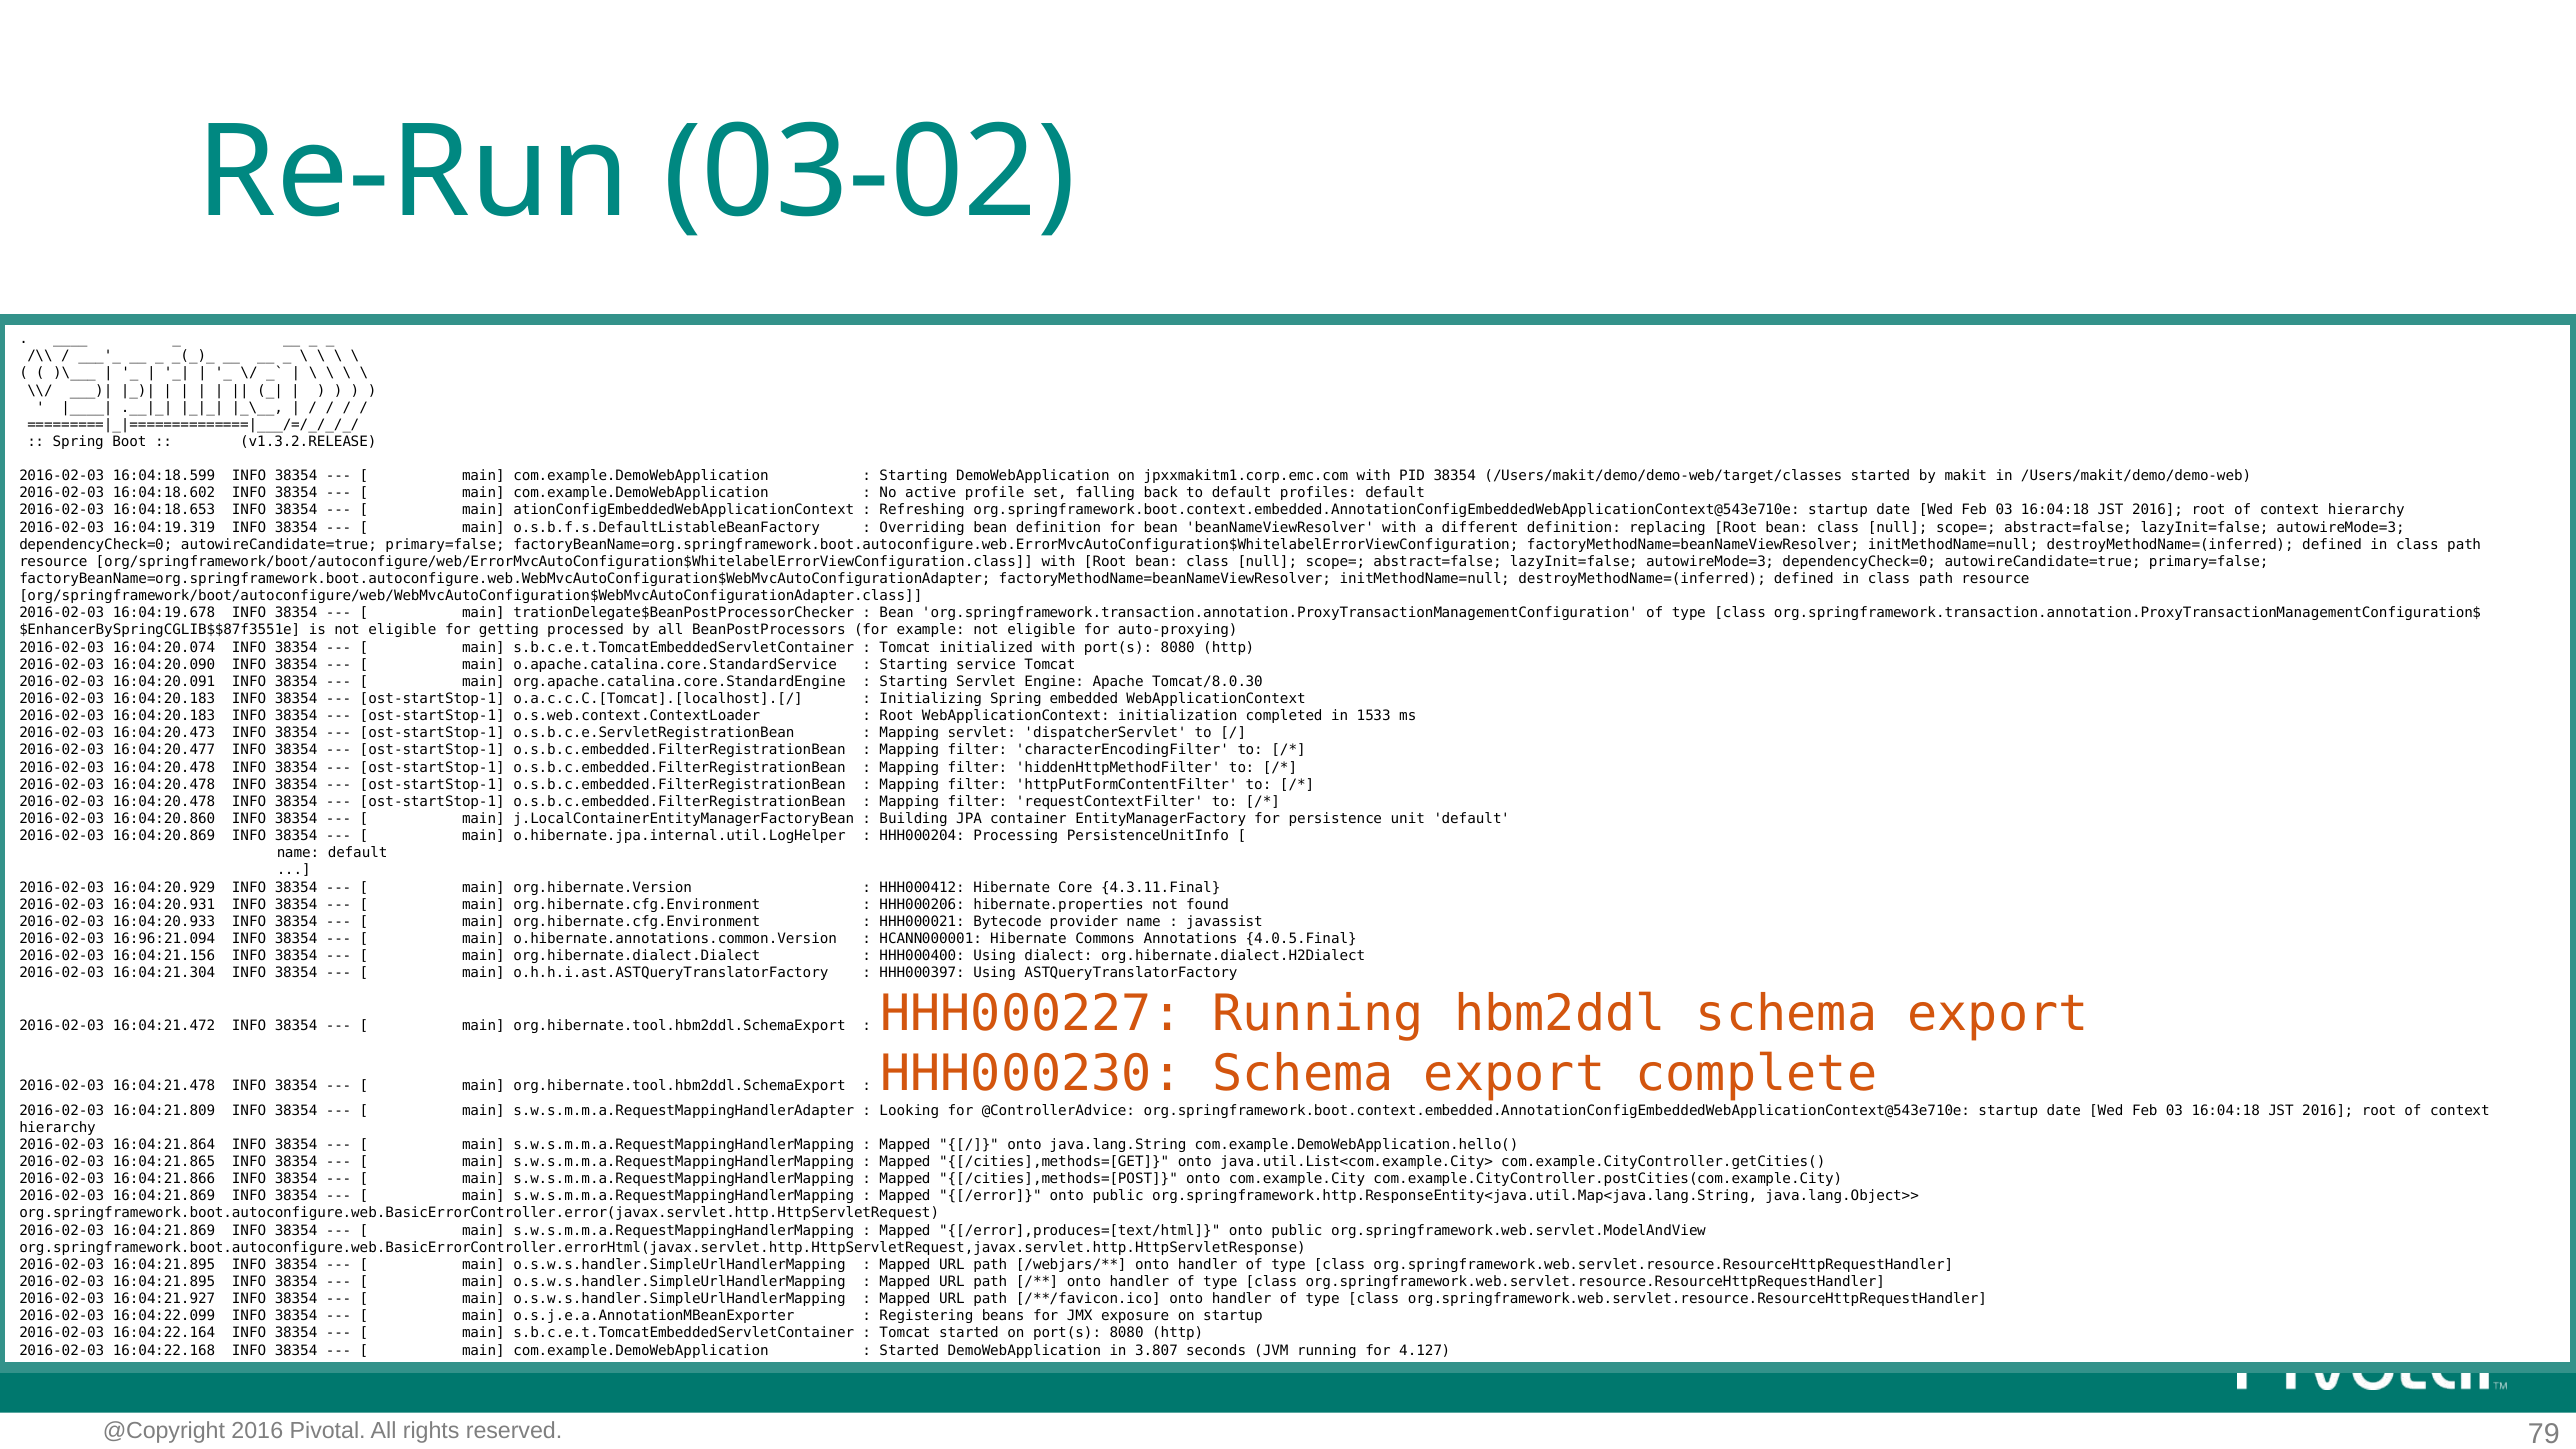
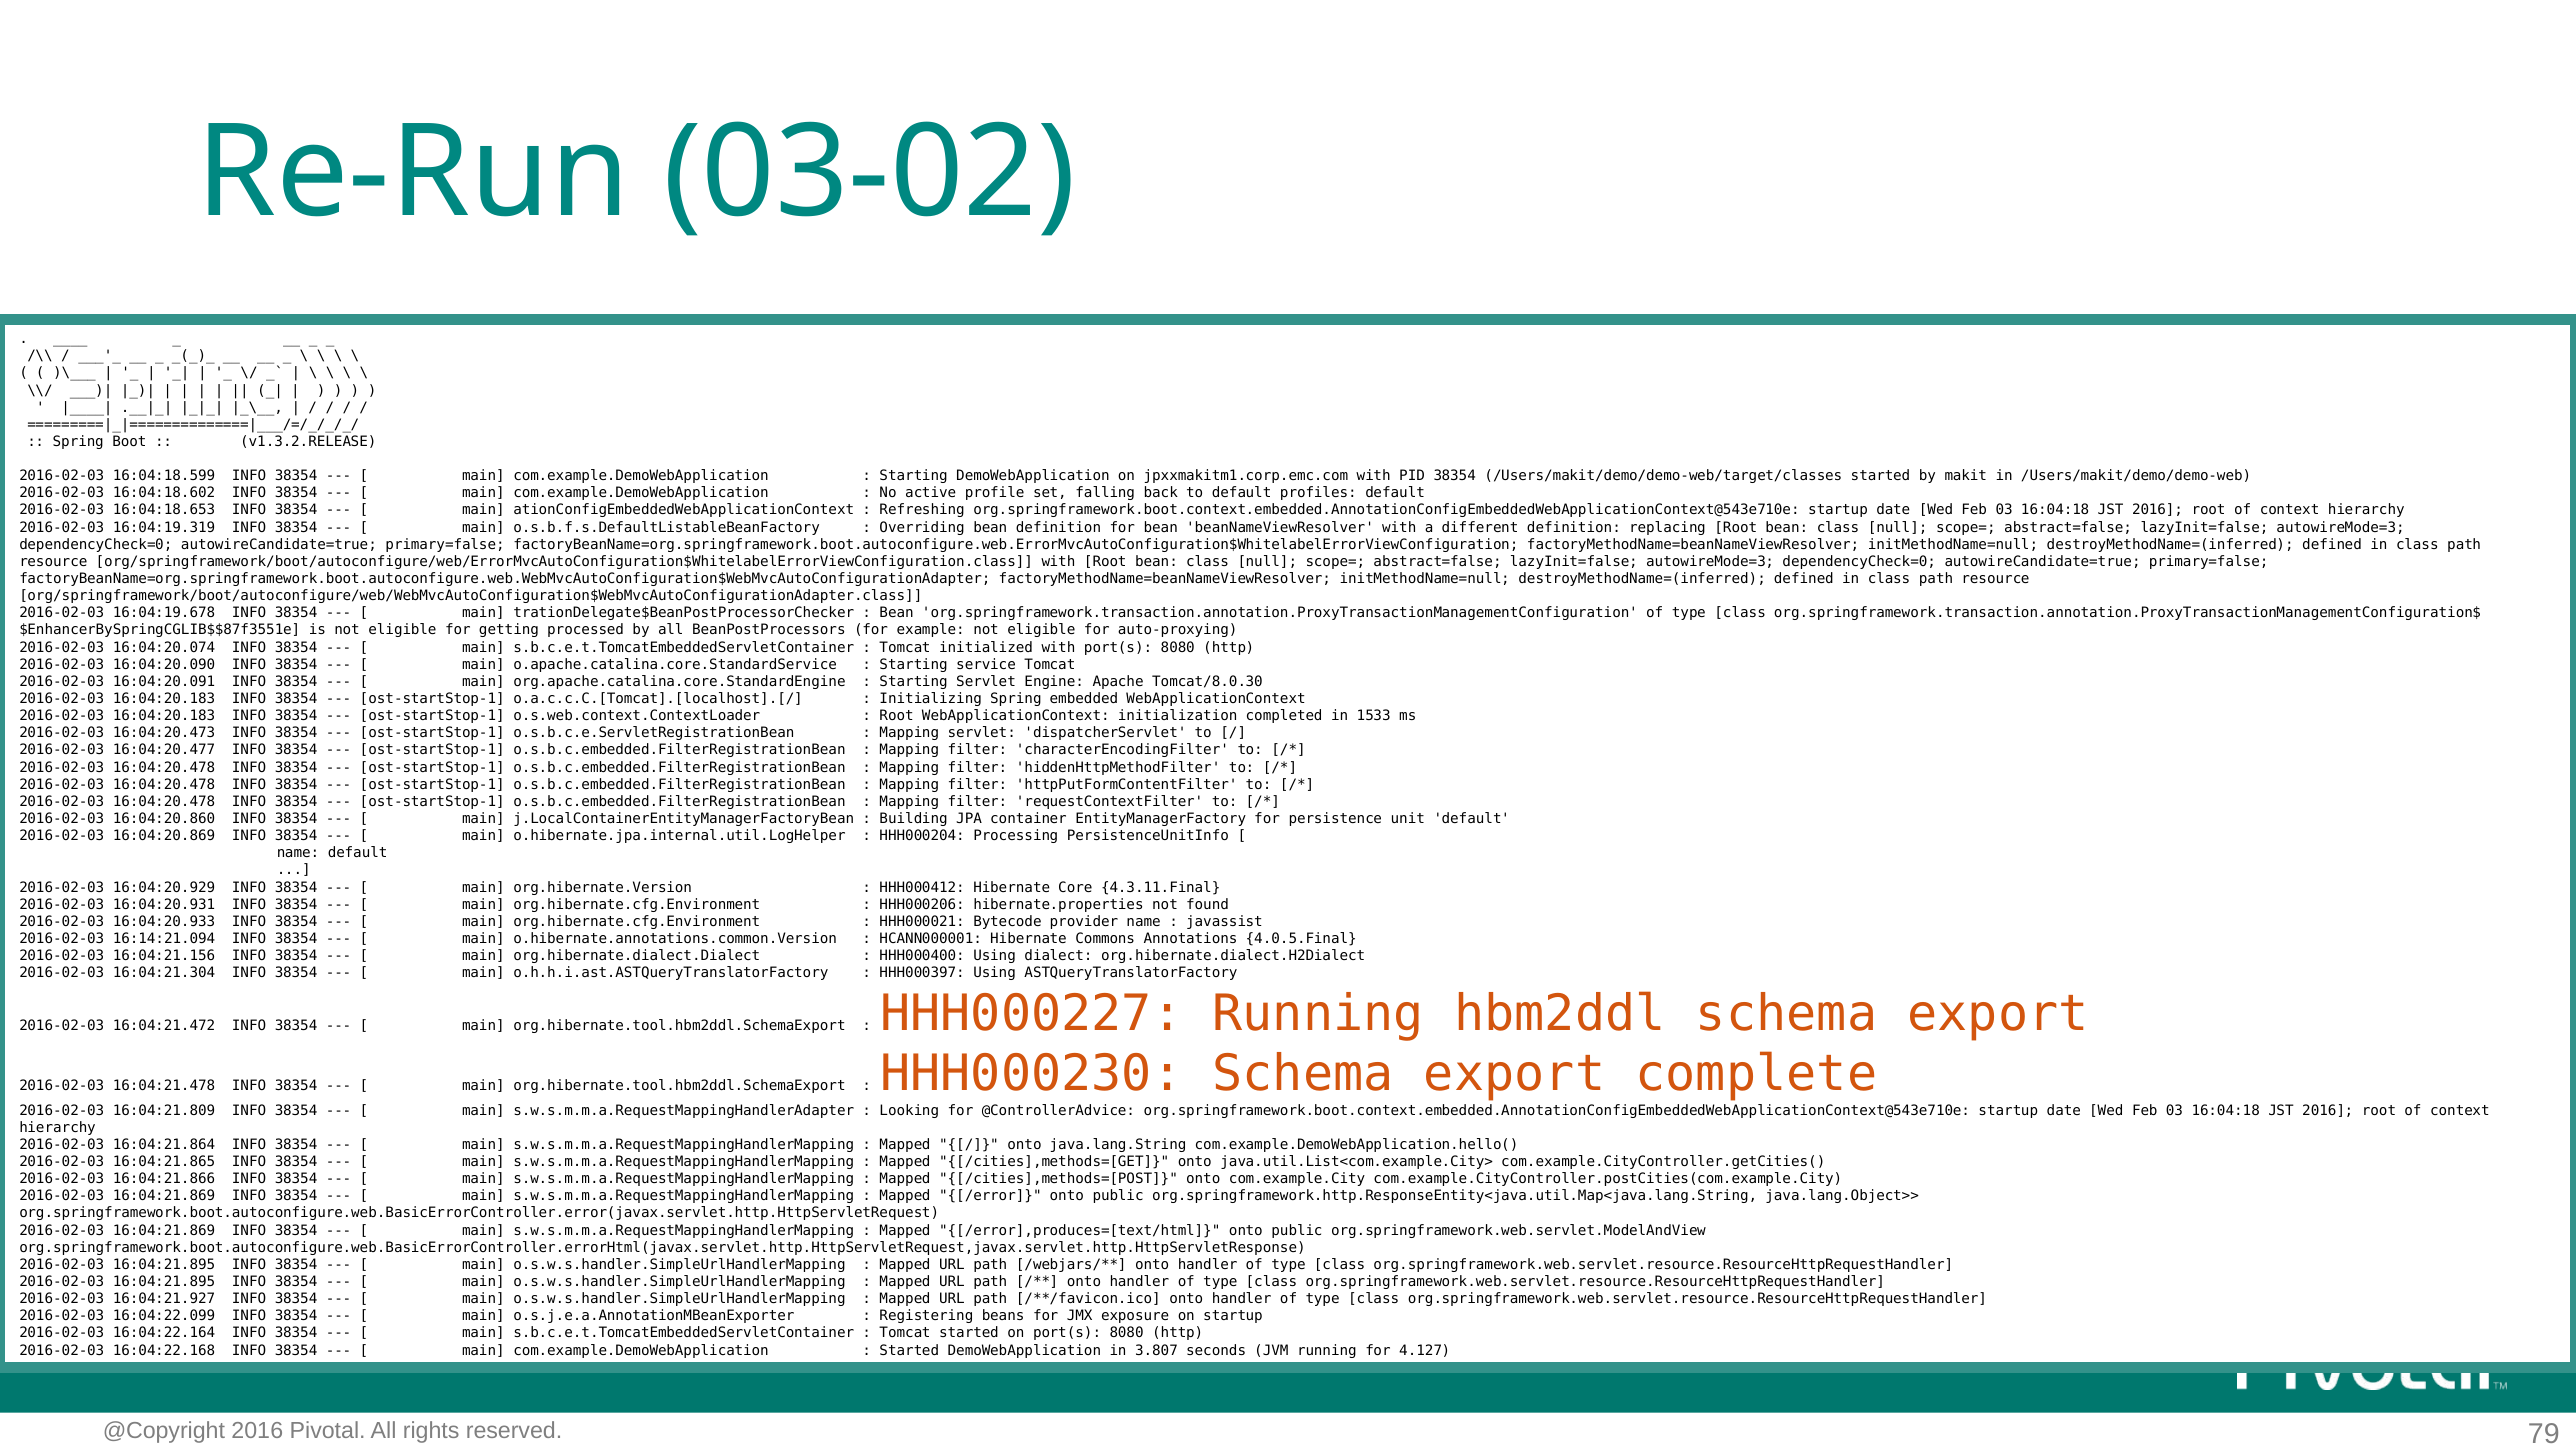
16:96:21.094: 16:96:21.094 -> 16:14:21.094 (164, 939)
